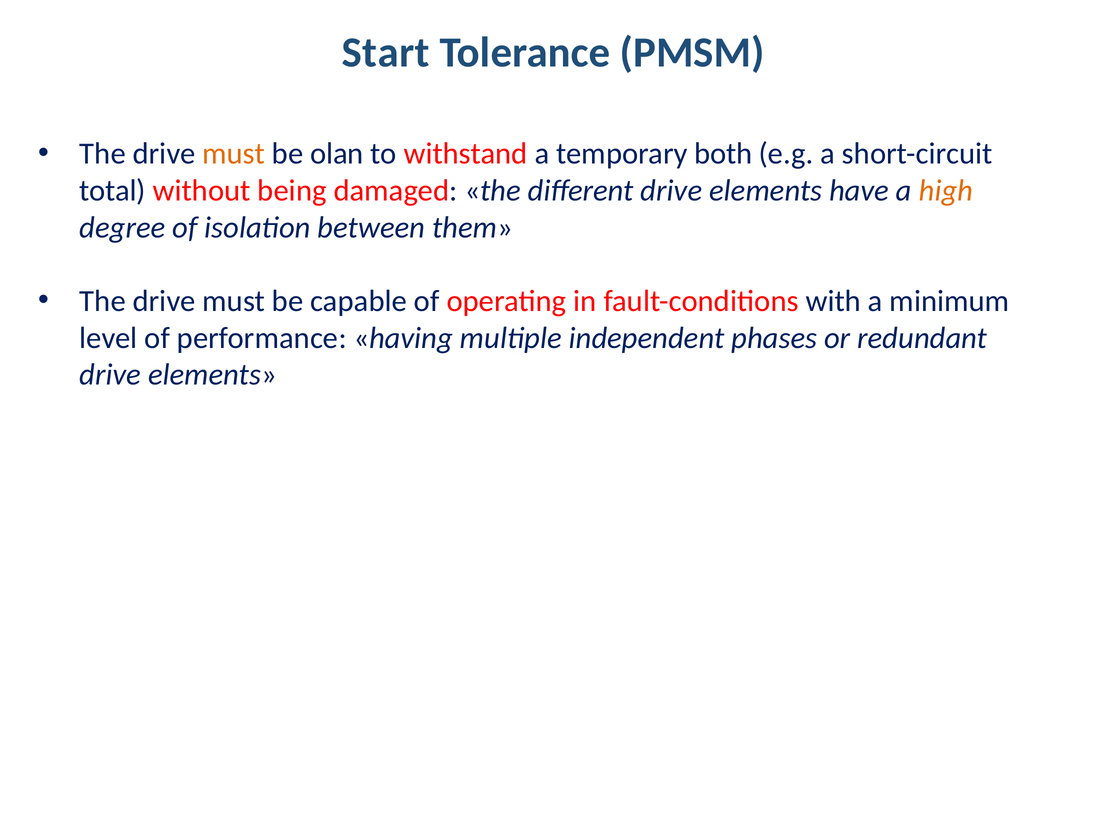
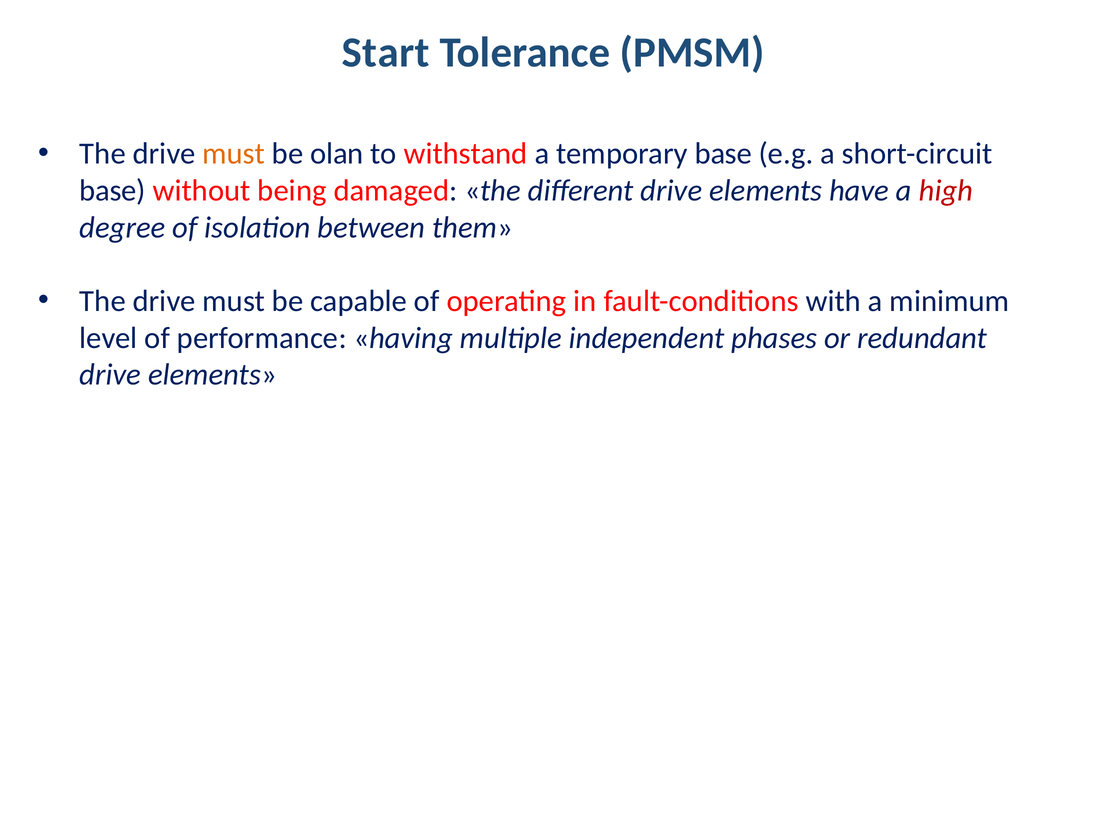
temporary both: both -> base (723, 154)
total: total -> base (113, 191)
high colour: orange -> red (946, 191)
